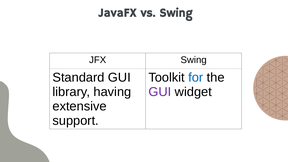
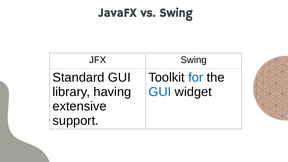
GUI colour: purple -> blue (160, 92)
